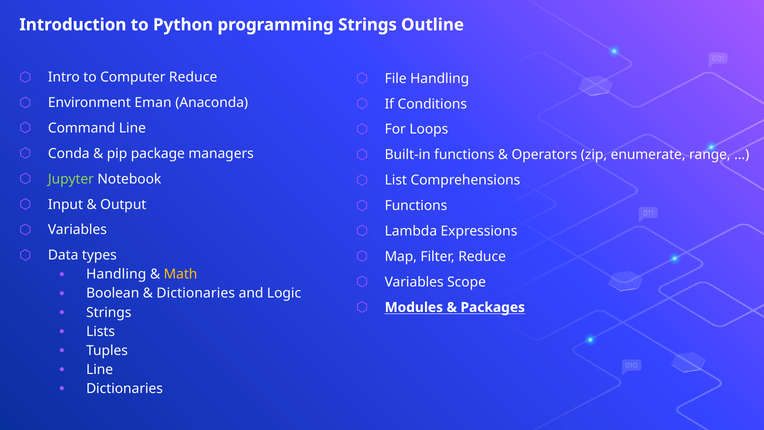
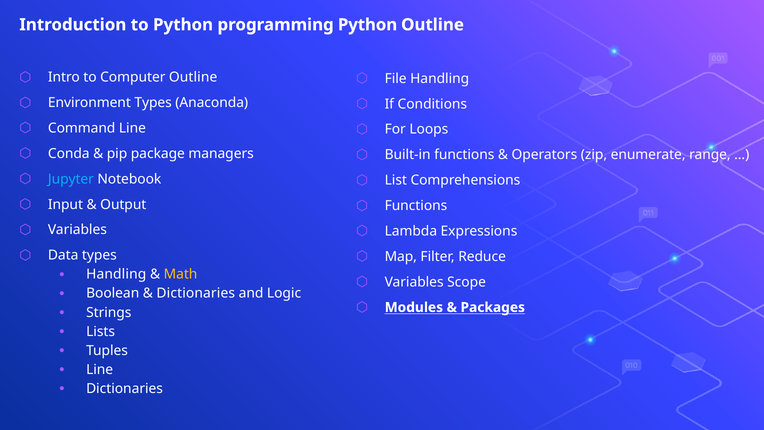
programming Strings: Strings -> Python (368, 25)
Computer Reduce: Reduce -> Outline (193, 77)
Environment Eman: Eman -> Types (153, 103)
Jupyter colour: light green -> light blue (71, 179)
